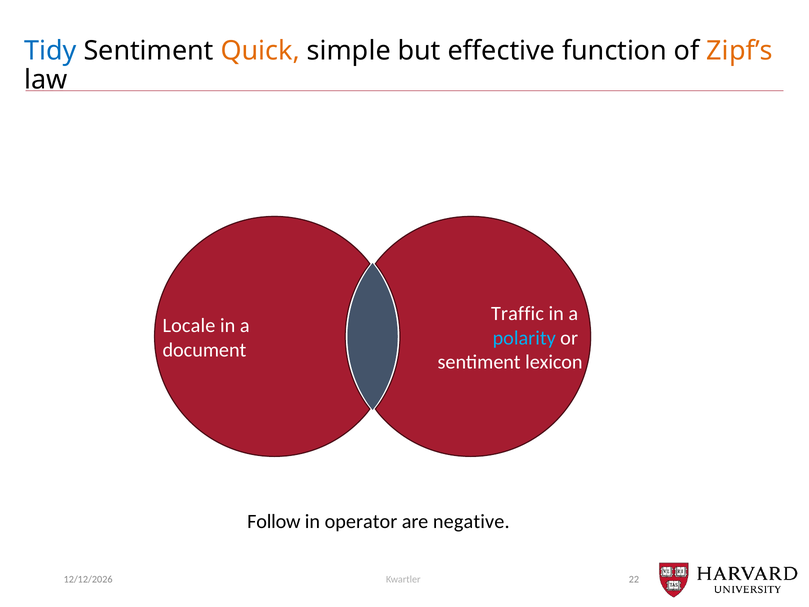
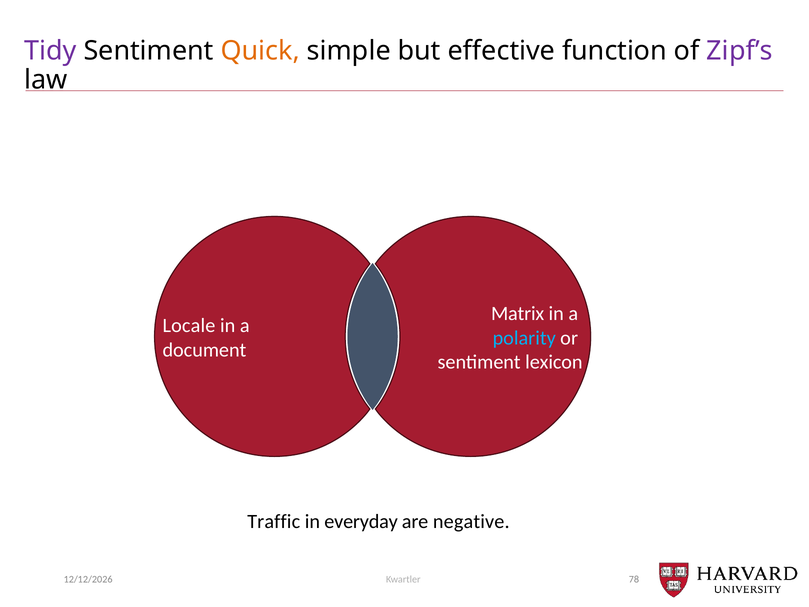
Tidy colour: blue -> purple (50, 51)
Zipf’s colour: orange -> purple (740, 51)
Traffic: Traffic -> Matrix (518, 313)
Follow: Follow -> Traffic (274, 521)
operator: operator -> everyday (361, 521)
22: 22 -> 78 (634, 579)
